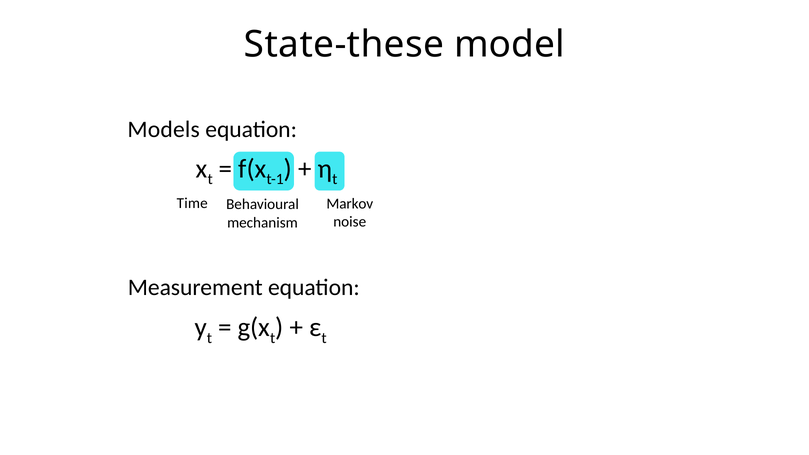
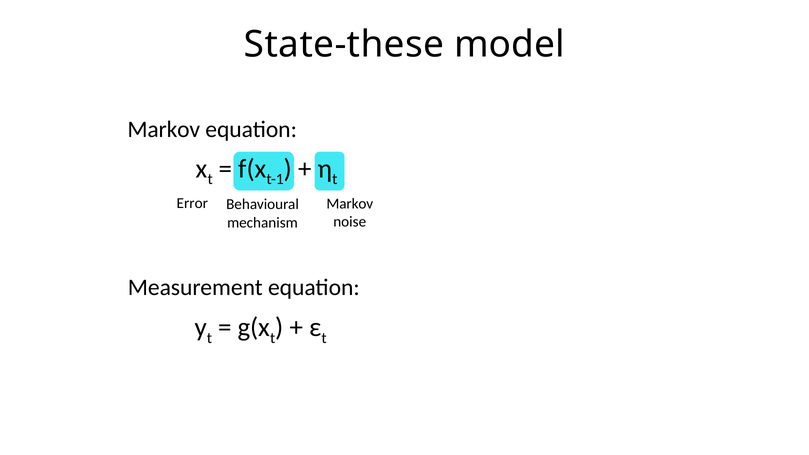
Models: Models -> Markov (164, 130)
Time: Time -> Error (192, 203)
